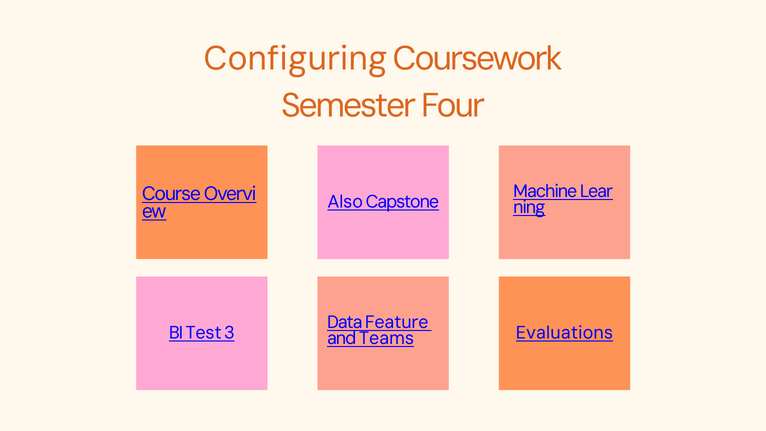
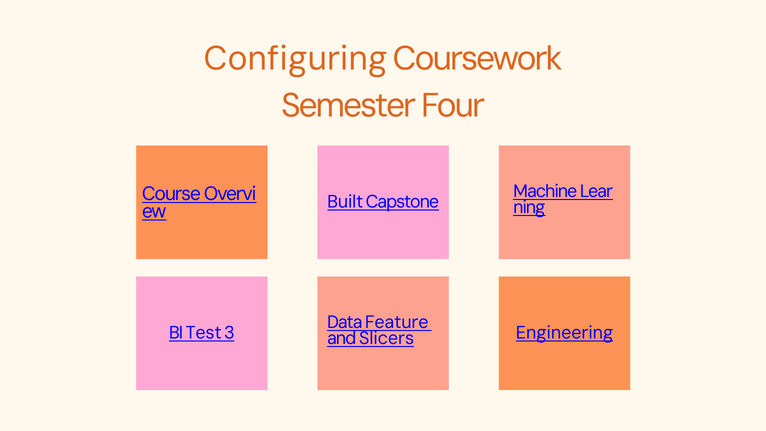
Also: Also -> Built (345, 202)
Evaluations: Evaluations -> Engineering (565, 333)
Teams: Teams -> Slicers (387, 338)
